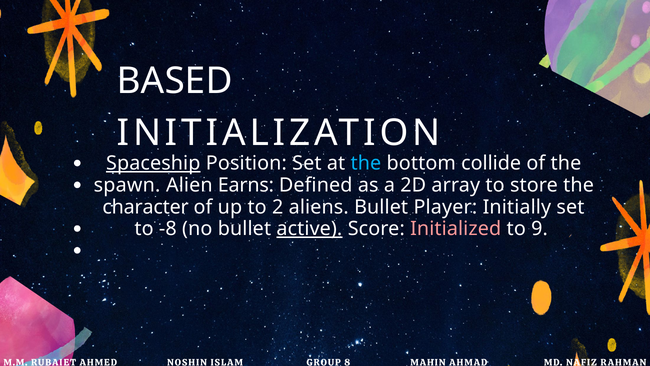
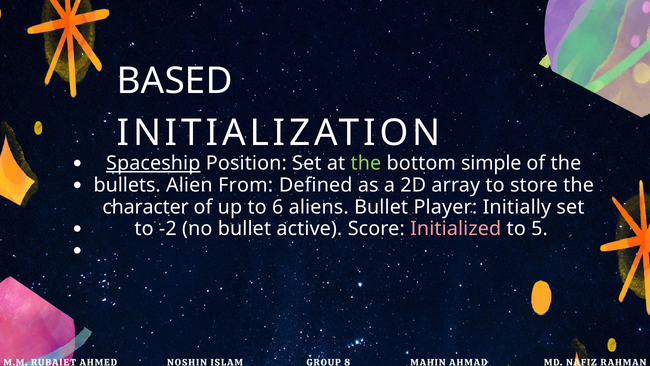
the colour: light blue -> light green (366, 163)
collide: collide -> simple (491, 163)
spawn: spawn -> bullets (127, 185)
Earns: Earns -> From (246, 185)
2: 2 -> 6 (278, 207)
-8: -8 -> -2 (168, 229)
active underline: present -> none (309, 229)
9: 9 -> 5 (540, 229)
